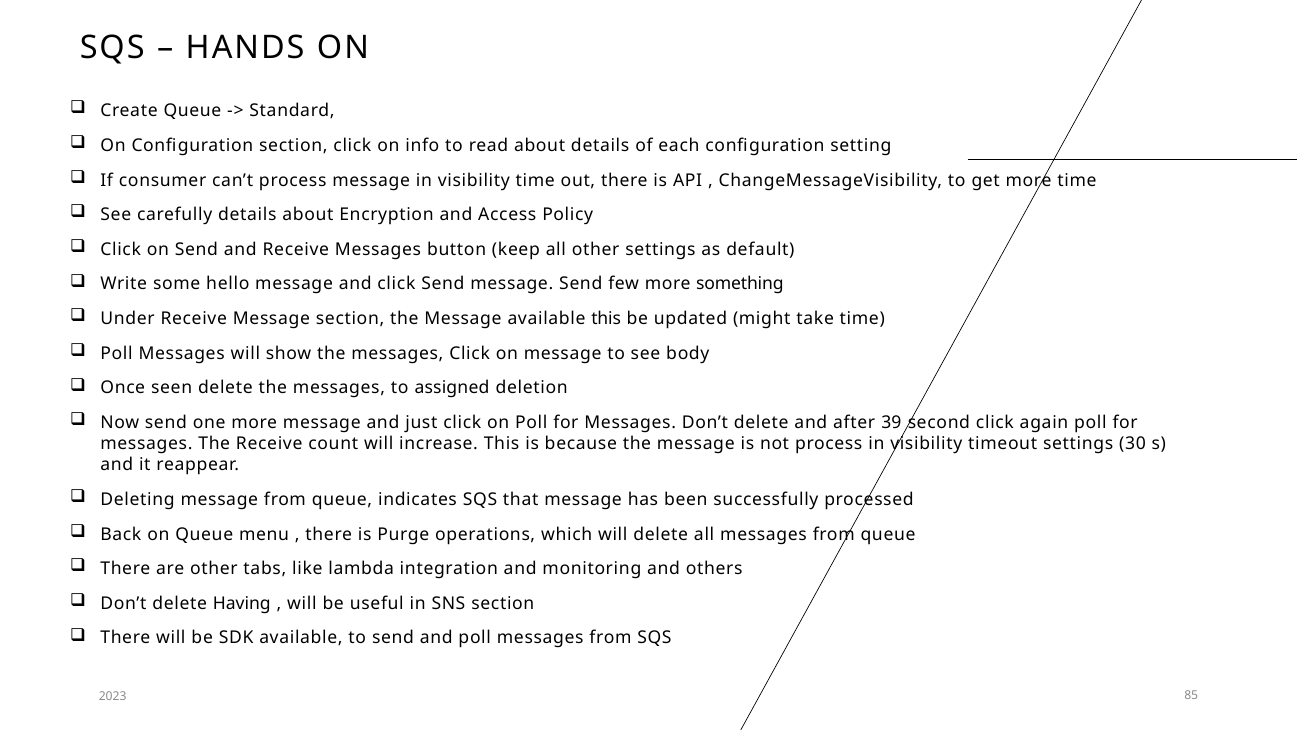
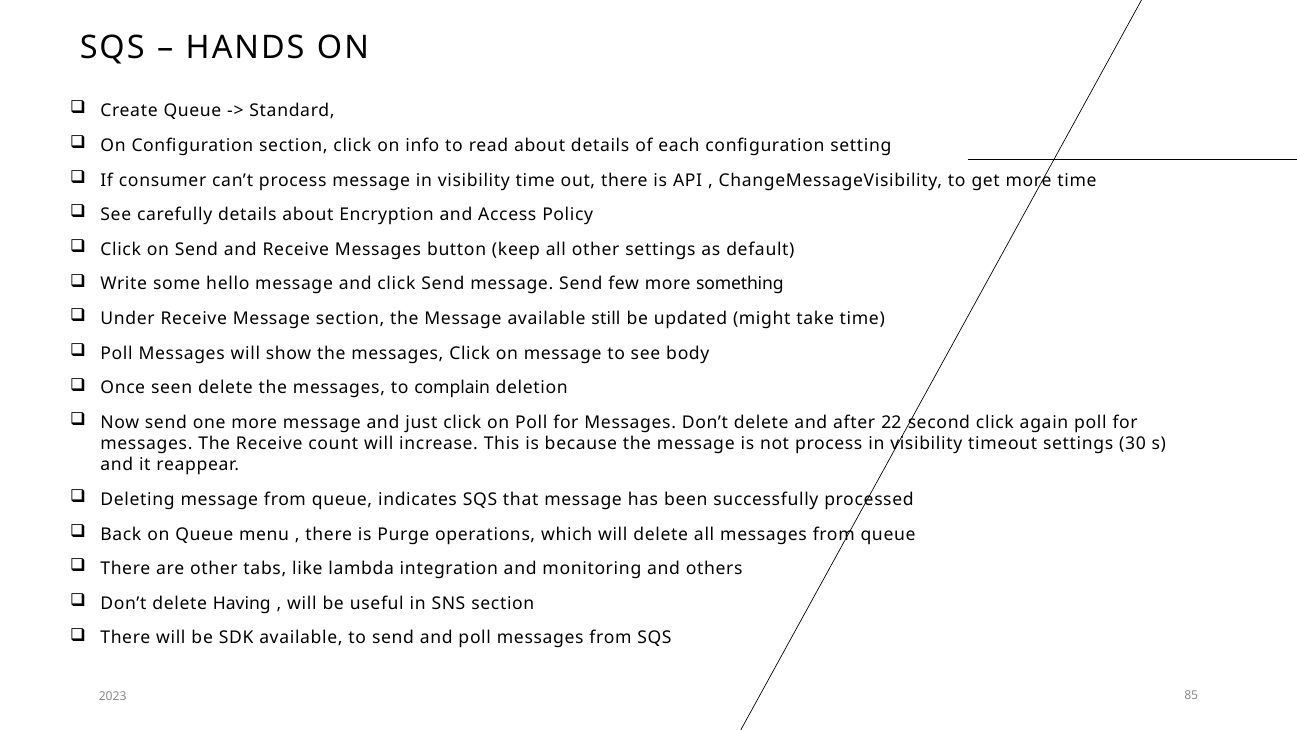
available this: this -> still (606, 319)
assigned: assigned -> complain (452, 388)
39: 39 -> 22 (891, 422)
